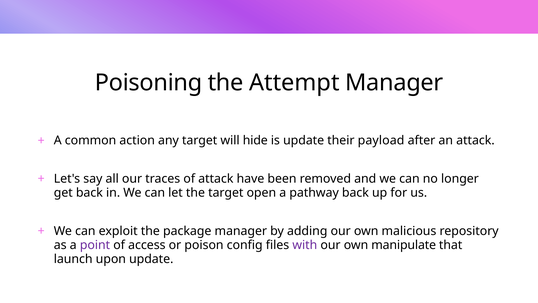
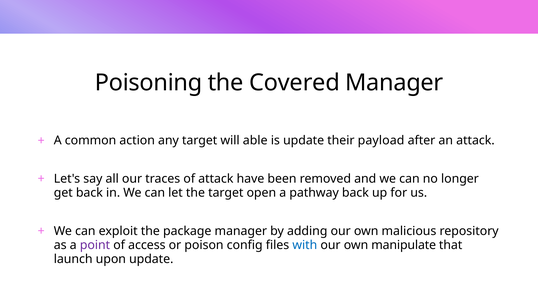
Attempt: Attempt -> Covered (294, 83)
hide: hide -> able (255, 140)
with colour: purple -> blue (305, 245)
